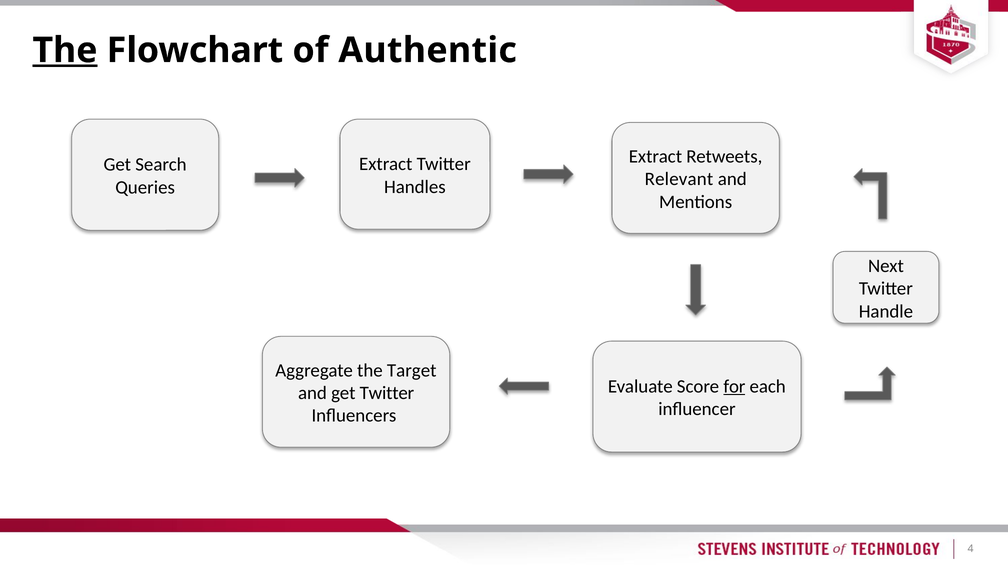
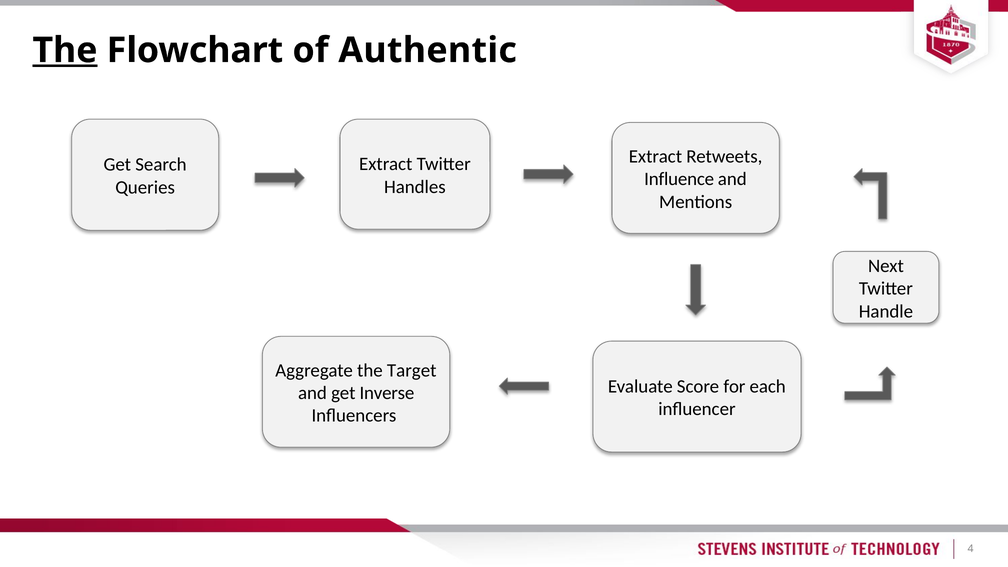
Relevant: Relevant -> Influence (679, 179)
for underline: present -> none (734, 387)
get Twitter: Twitter -> Inverse (387, 393)
